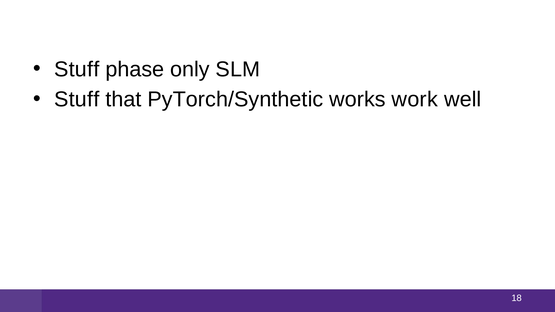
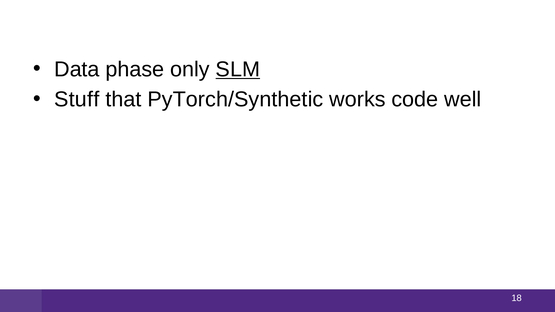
Stuff: Stuff -> Data (77, 69)
SLM underline: none -> present (238, 69)
work: work -> code (415, 100)
